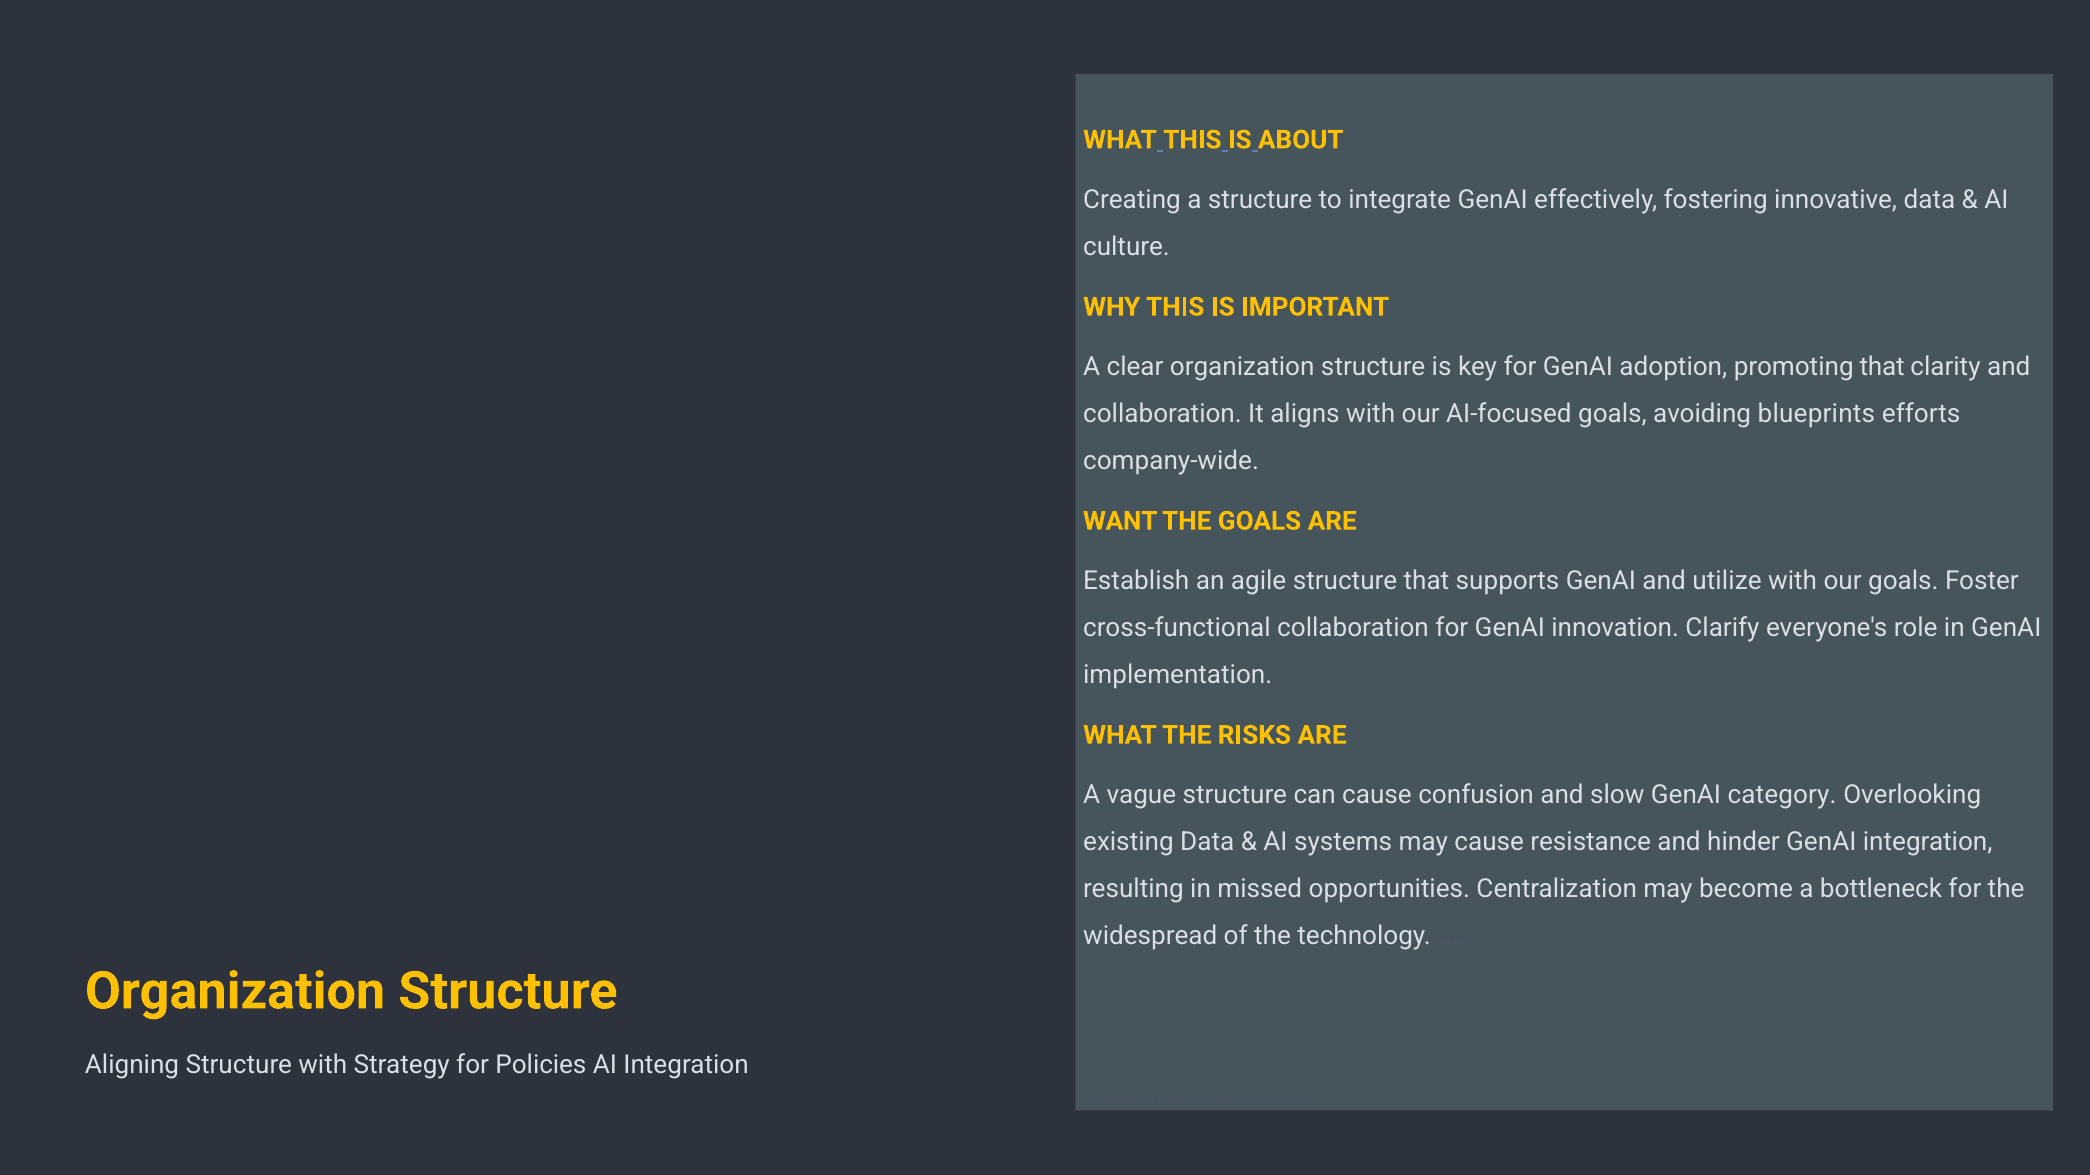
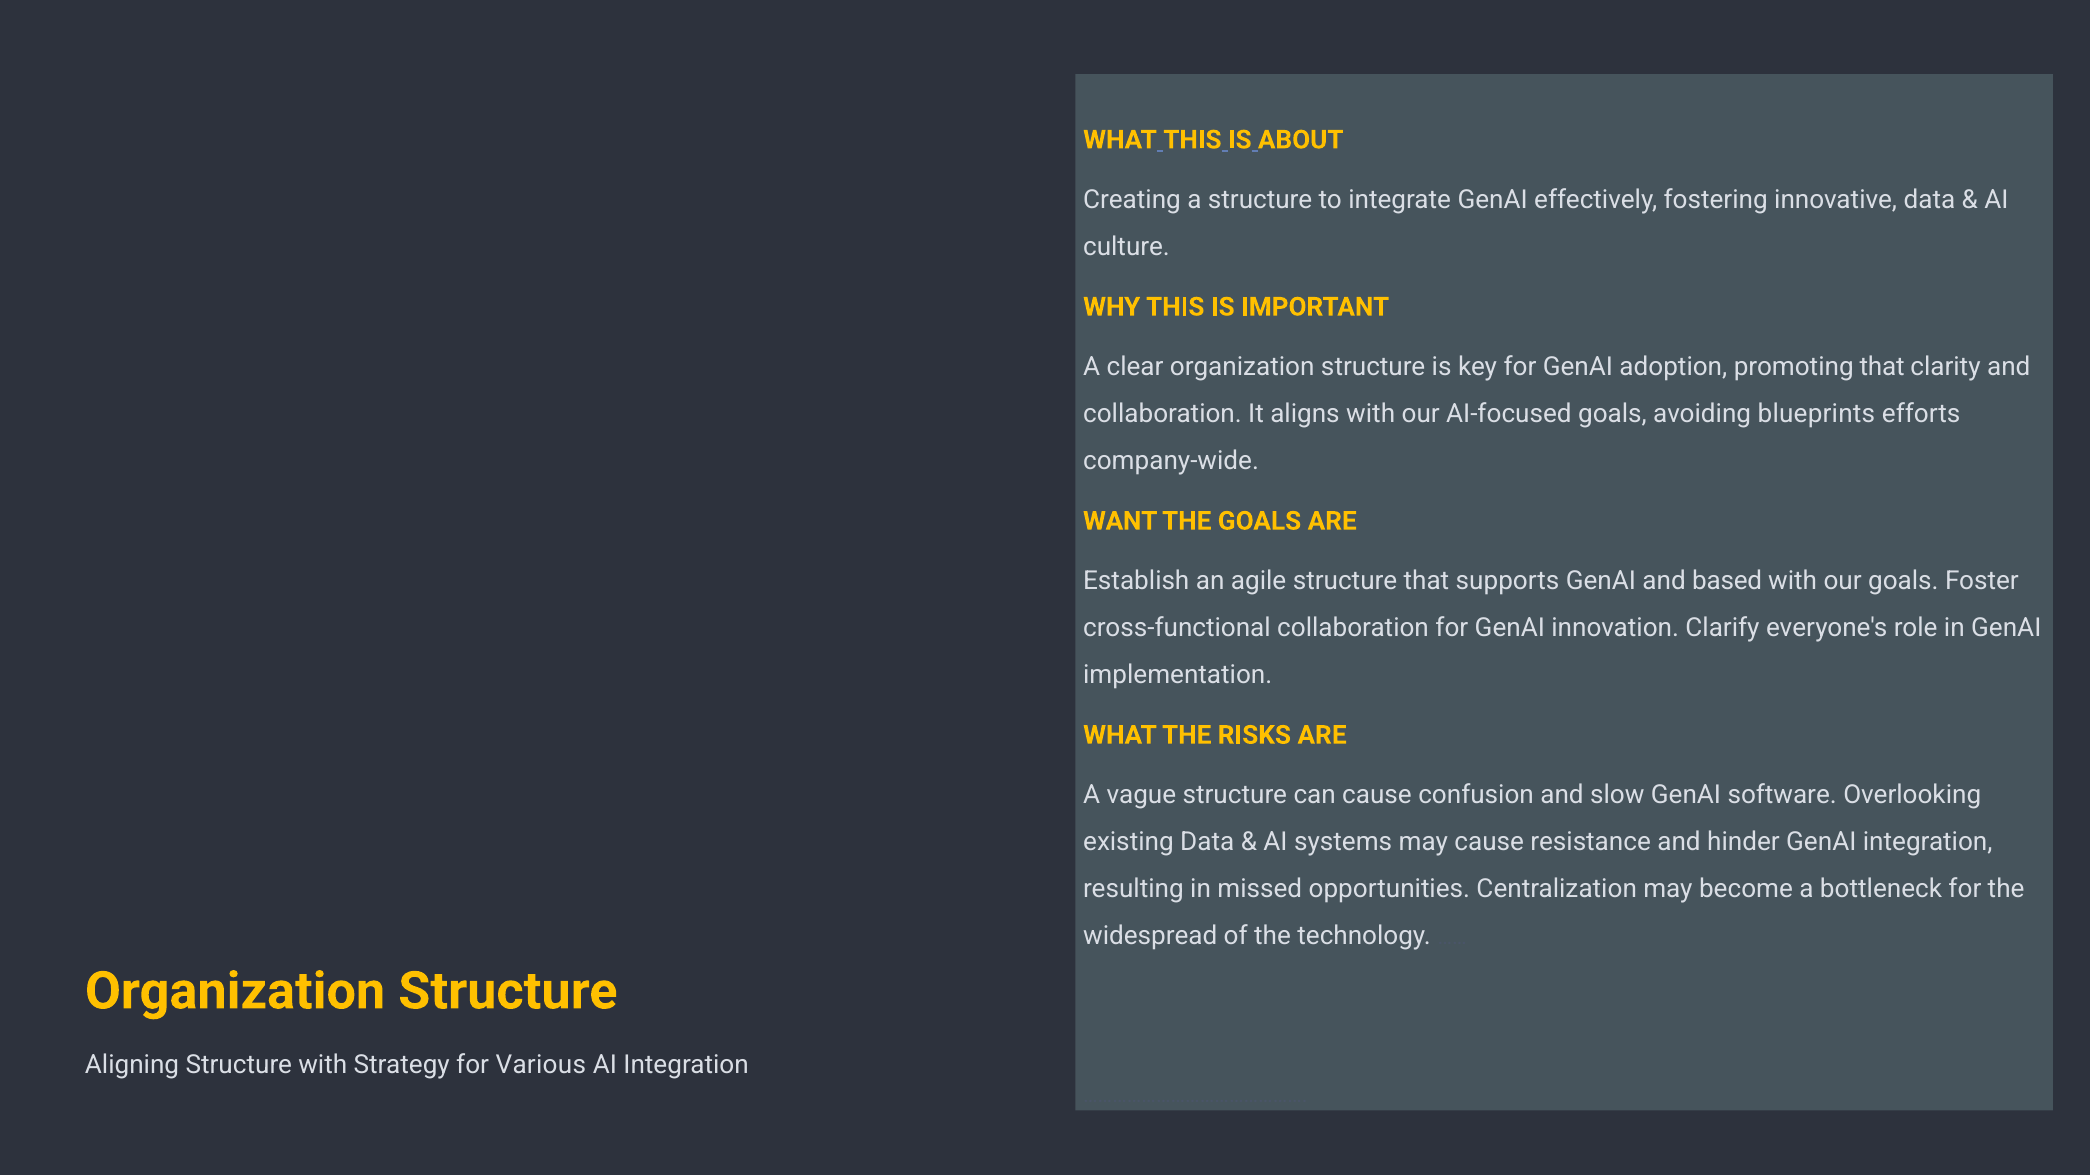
utilize: utilize -> based (1727, 581)
category: category -> software (1782, 796)
Policies: Policies -> Various (541, 1066)
